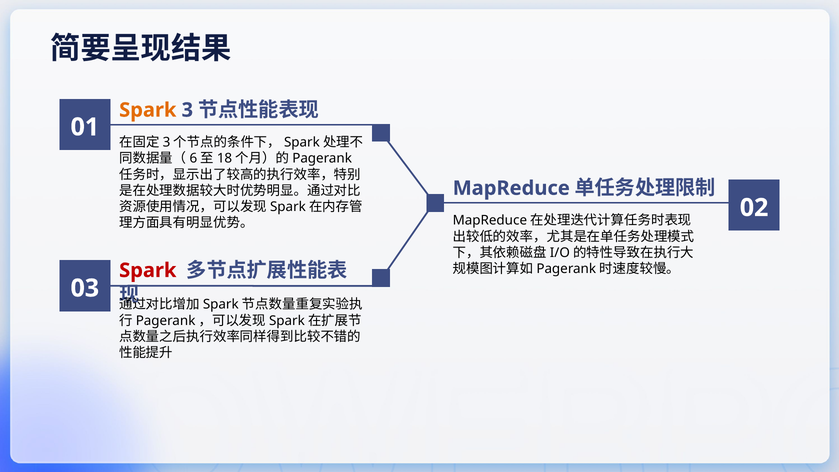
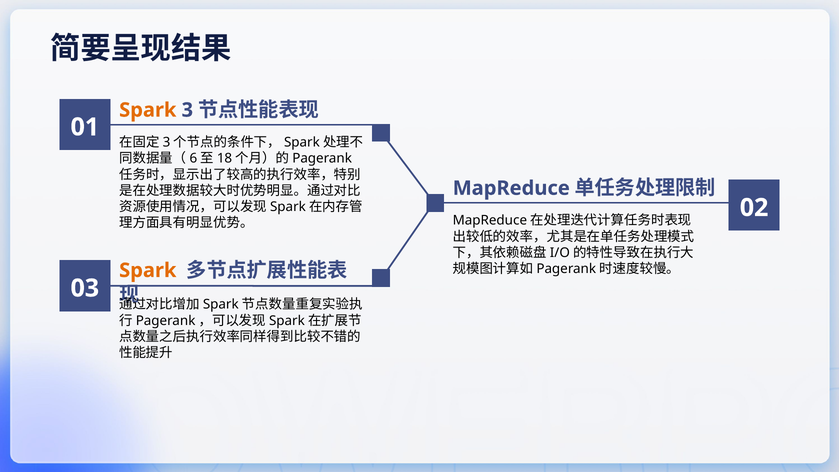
Spark colour: red -> orange (148, 270)
